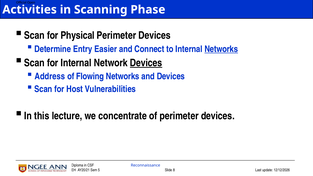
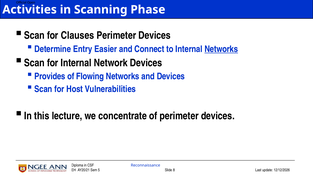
Physical: Physical -> Clauses (77, 36)
Devices underline: present -> none (146, 63)
Address: Address -> Provides (50, 76)
